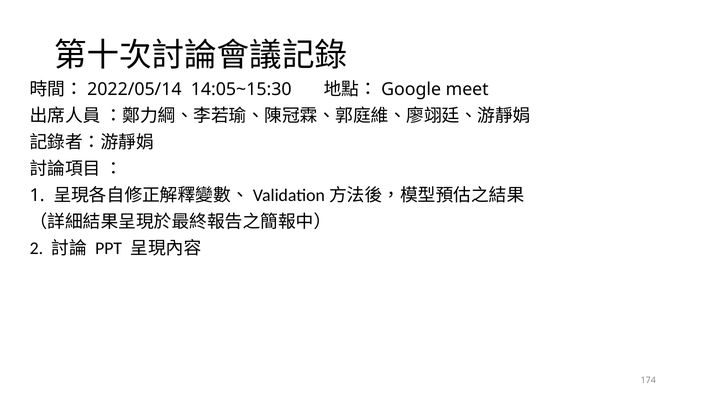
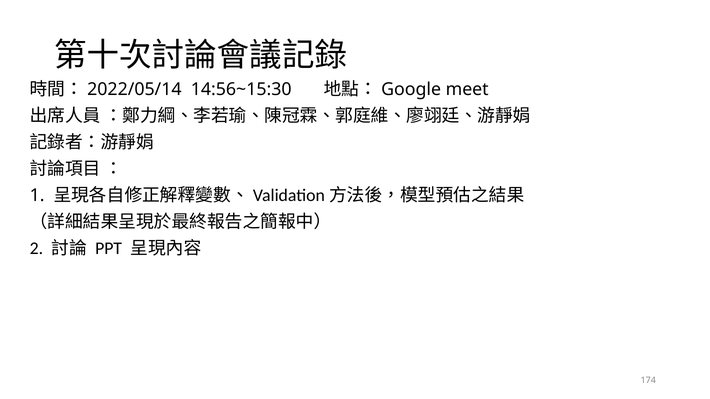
14:05~15:30: 14:05~15:30 -> 14:56~15:30 (241, 89)
